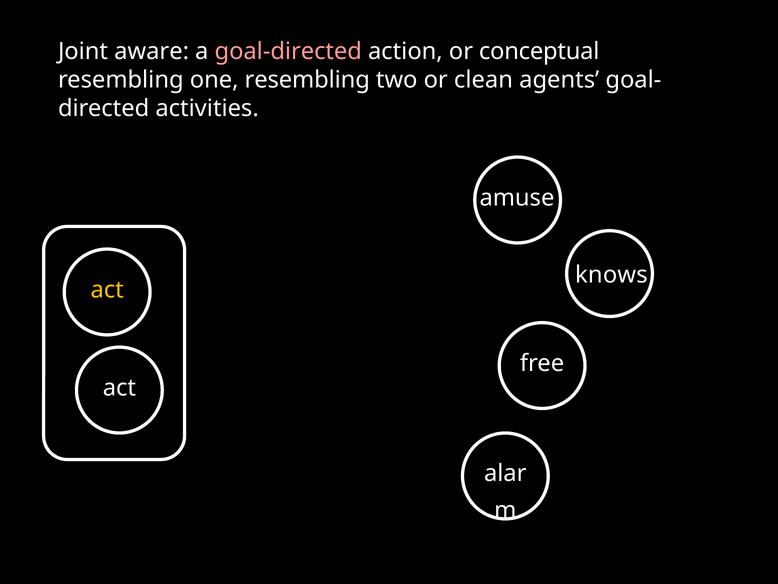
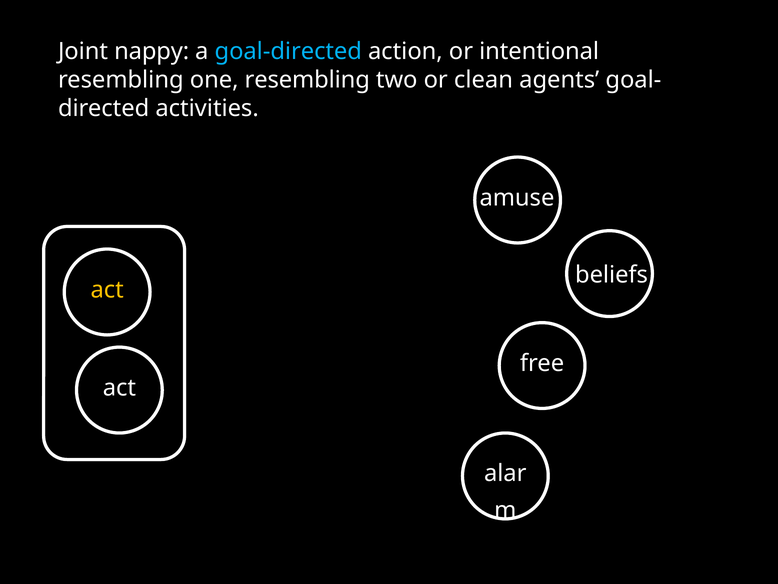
aware: aware -> nappy (152, 51)
goal-directed colour: pink -> light blue (288, 51)
conceptual: conceptual -> intentional (539, 51)
knows: knows -> beliefs (612, 275)
